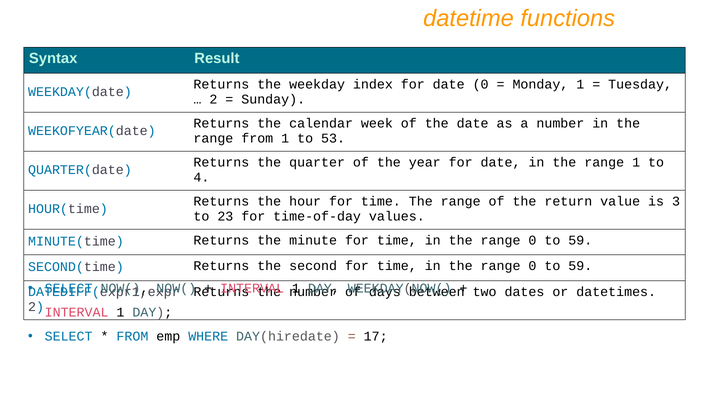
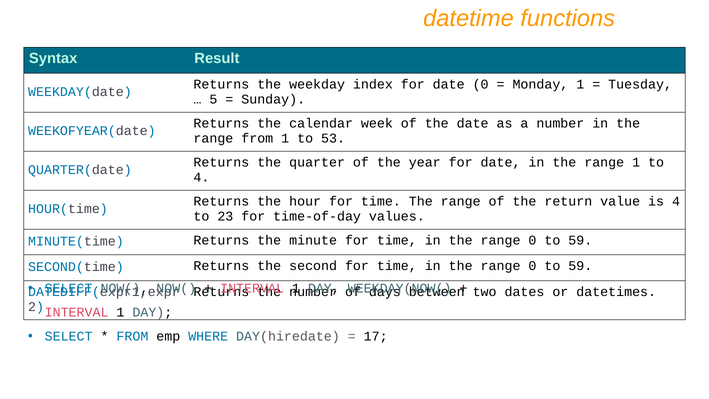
2: 2 -> 5 (213, 99)
is 3: 3 -> 4 (676, 201)
